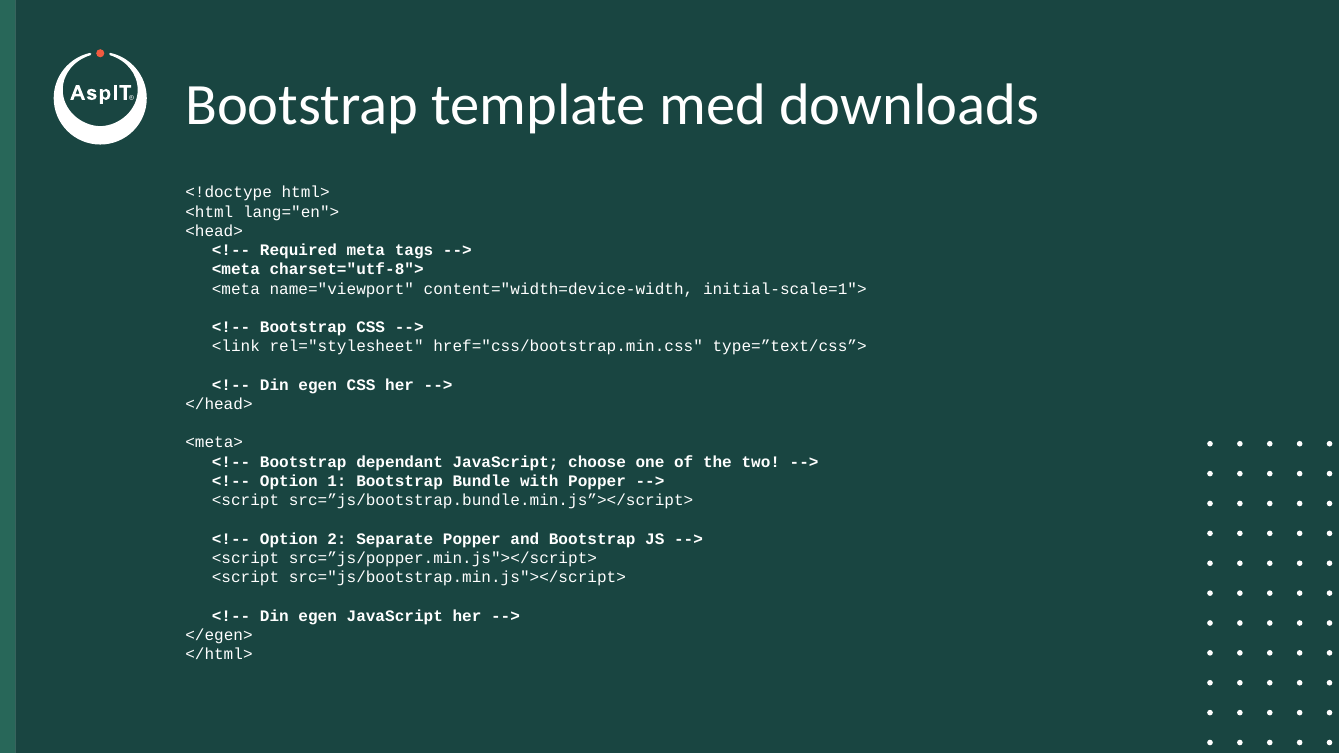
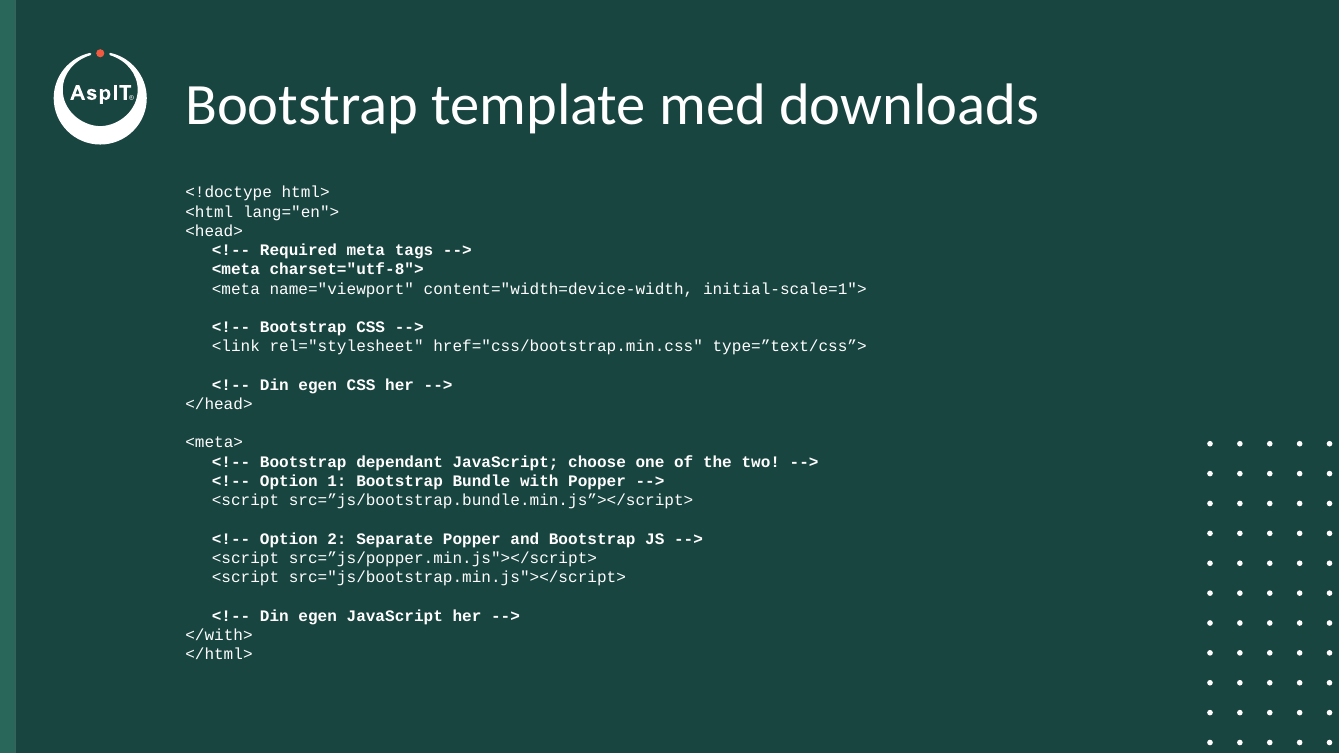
</egen>: </egen> -> </with> (219, 635)
